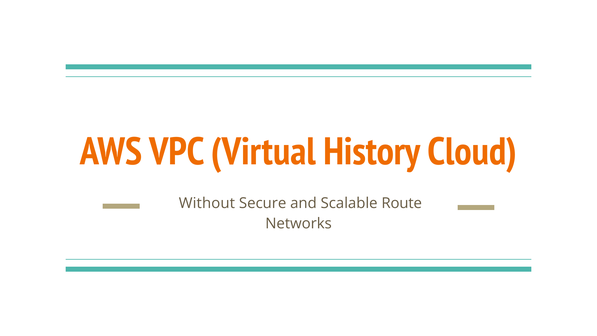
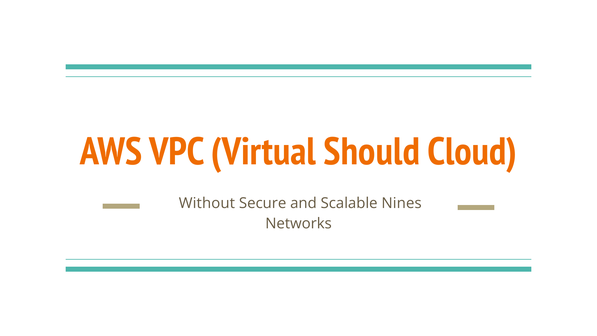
History: History -> Should (372, 152)
Route: Route -> Nines (402, 203)
